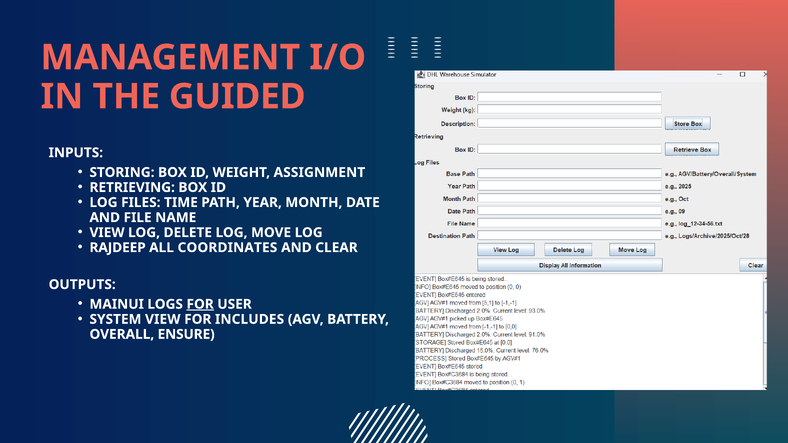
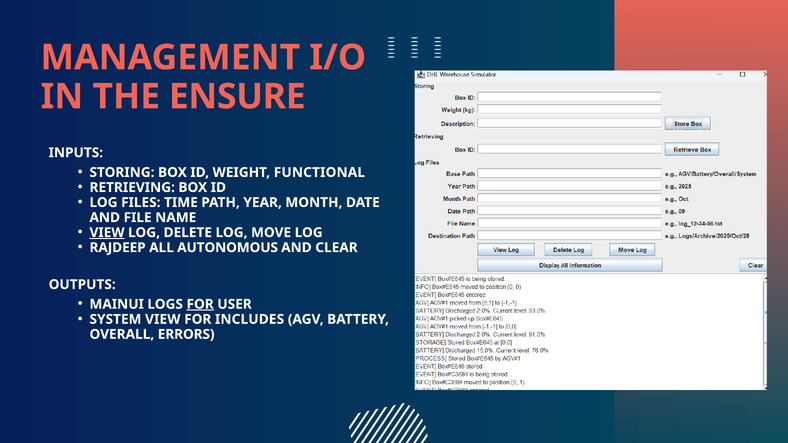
GUIDED: GUIDED -> ENSURE (237, 97)
ASSIGNMENT: ASSIGNMENT -> FUNCTIONAL (319, 173)
VIEW underline: none -> present (107, 233)
COORDINATES: COORDINATES -> AUTONOMOUS (228, 248)
ENSURE: ENSURE -> ERRORS (186, 334)
